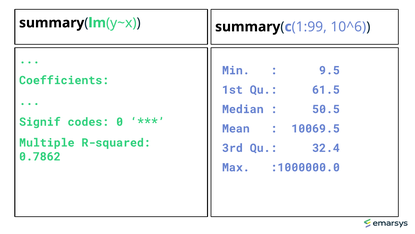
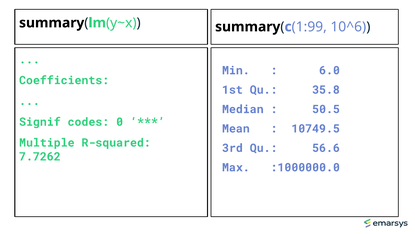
9.5: 9.5 -> 6.0 (330, 70)
61.5: 61.5 -> 35.8 (326, 90)
10069.5: 10069.5 -> 10749.5 (316, 128)
32.4: 32.4 -> 56.6 (326, 148)
0.7862: 0.7862 -> 7.7262 (40, 156)
